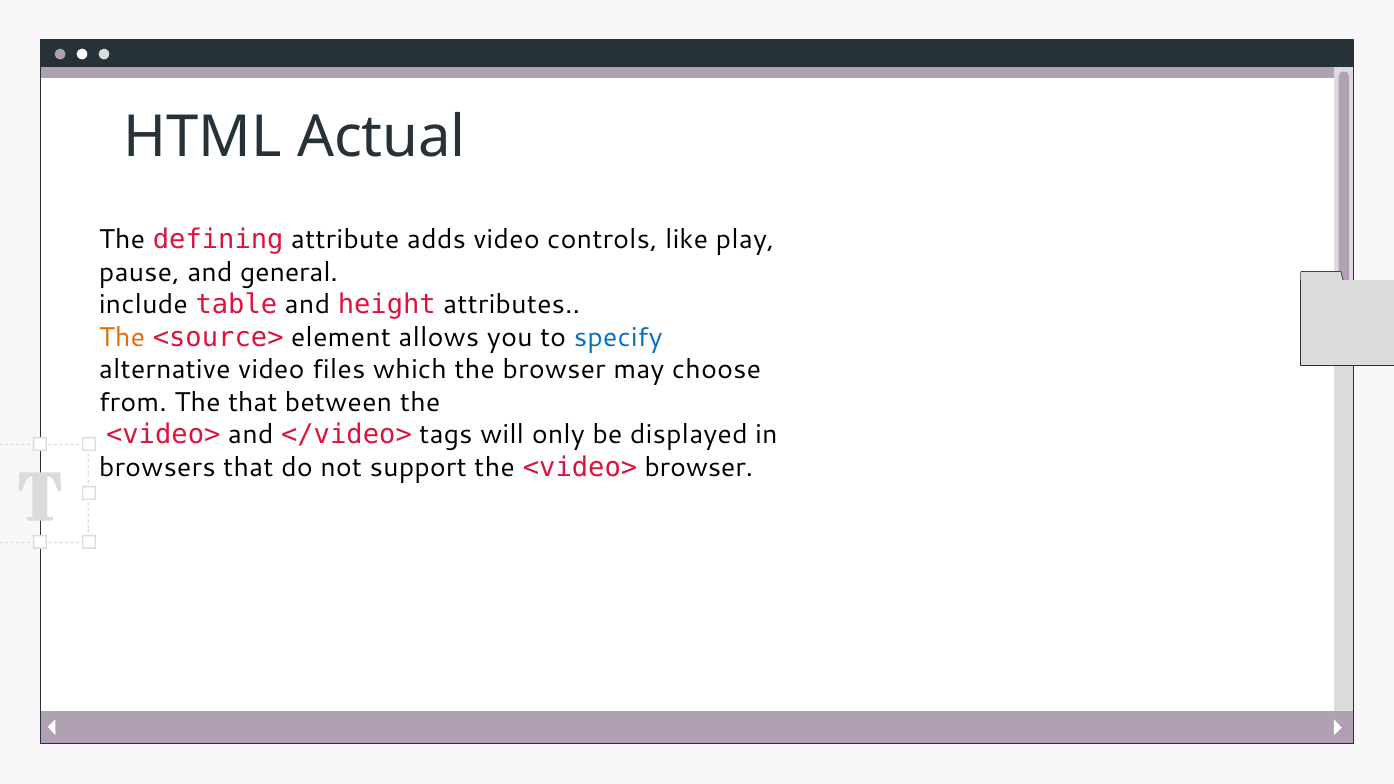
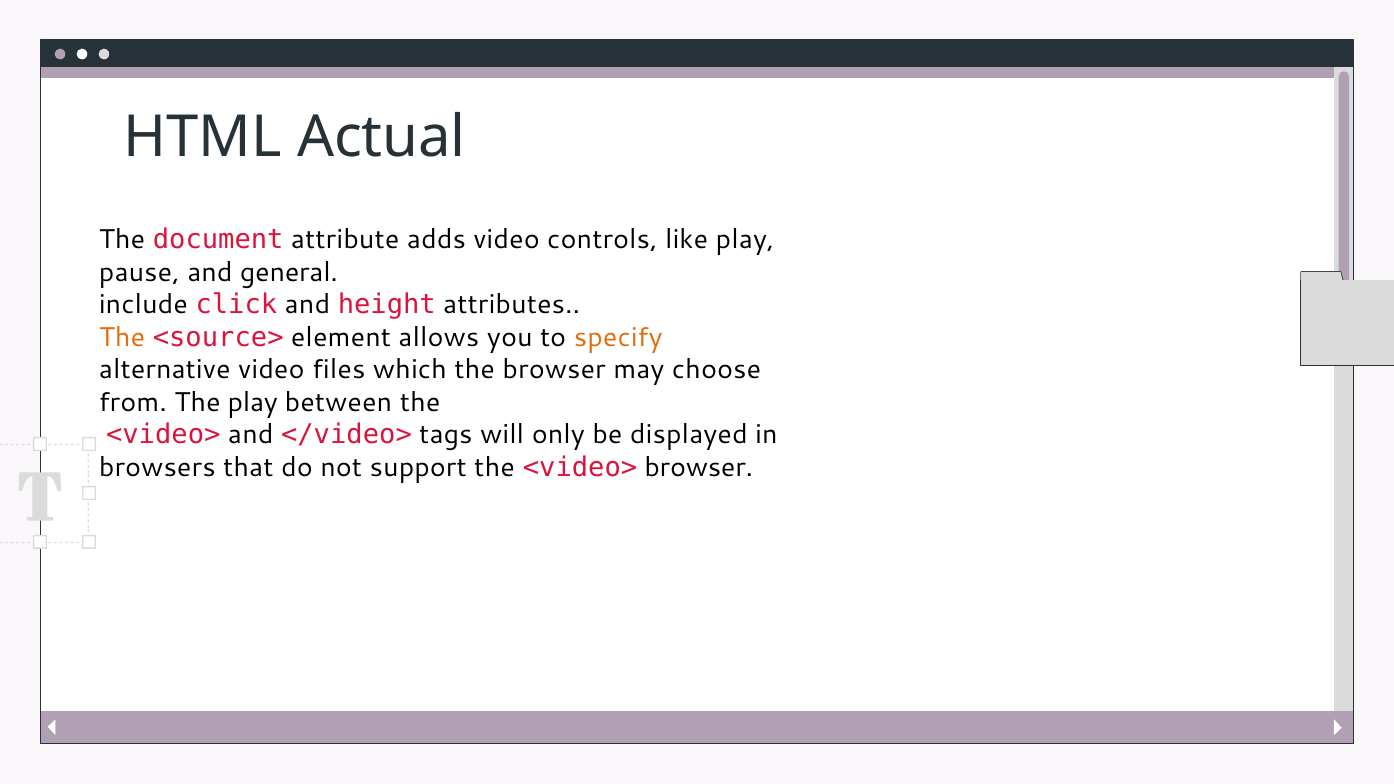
defining: defining -> document (218, 240)
table: table -> click (236, 305)
specify colour: blue -> orange (618, 337)
The that: that -> play (253, 402)
